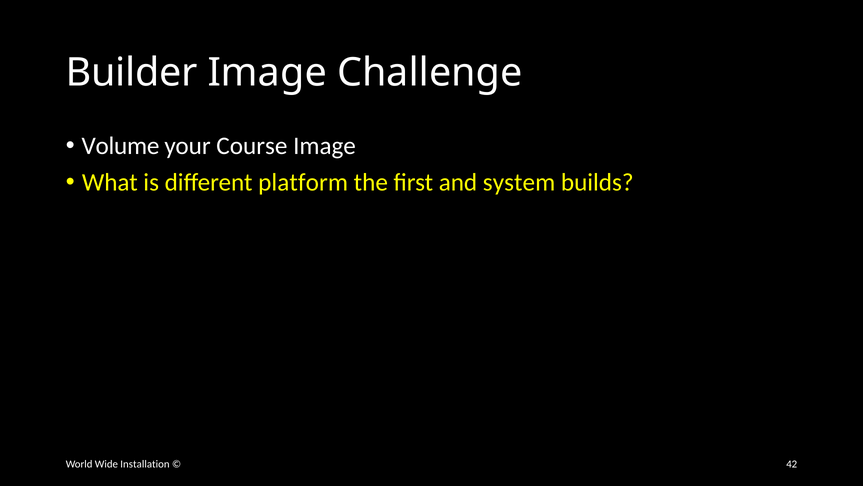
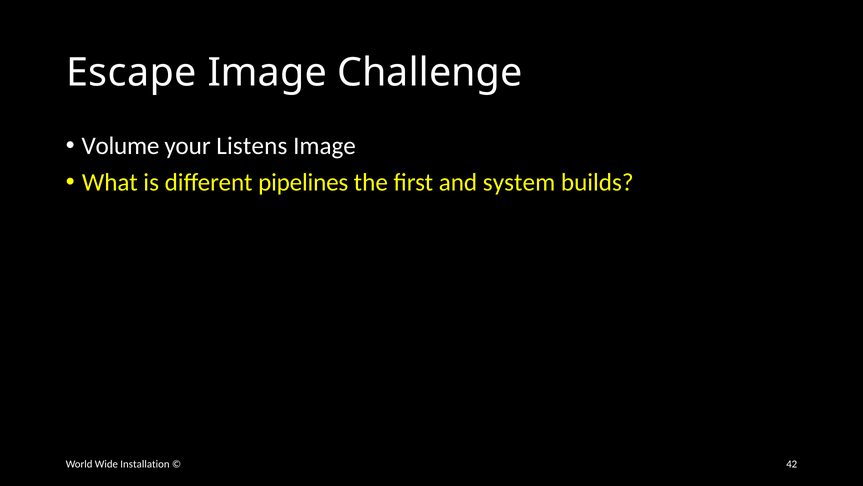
Builder: Builder -> Escape (131, 72)
Course: Course -> Listens (252, 146)
platform: platform -> pipelines (303, 182)
